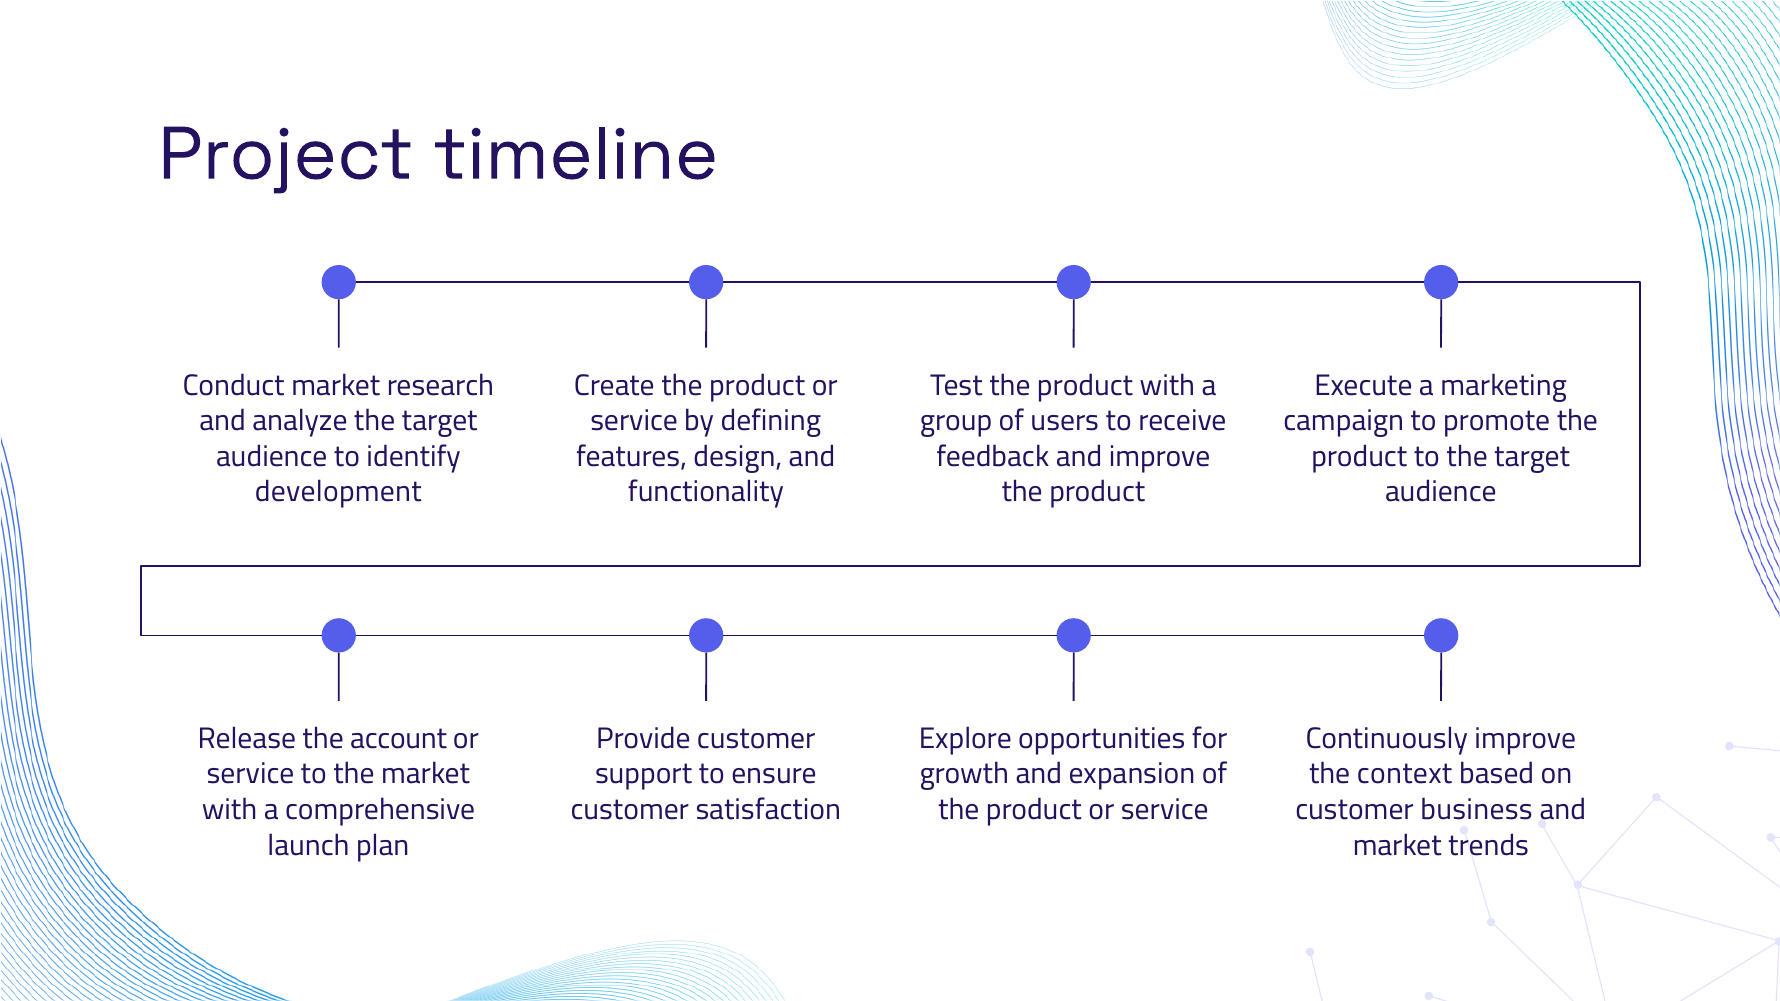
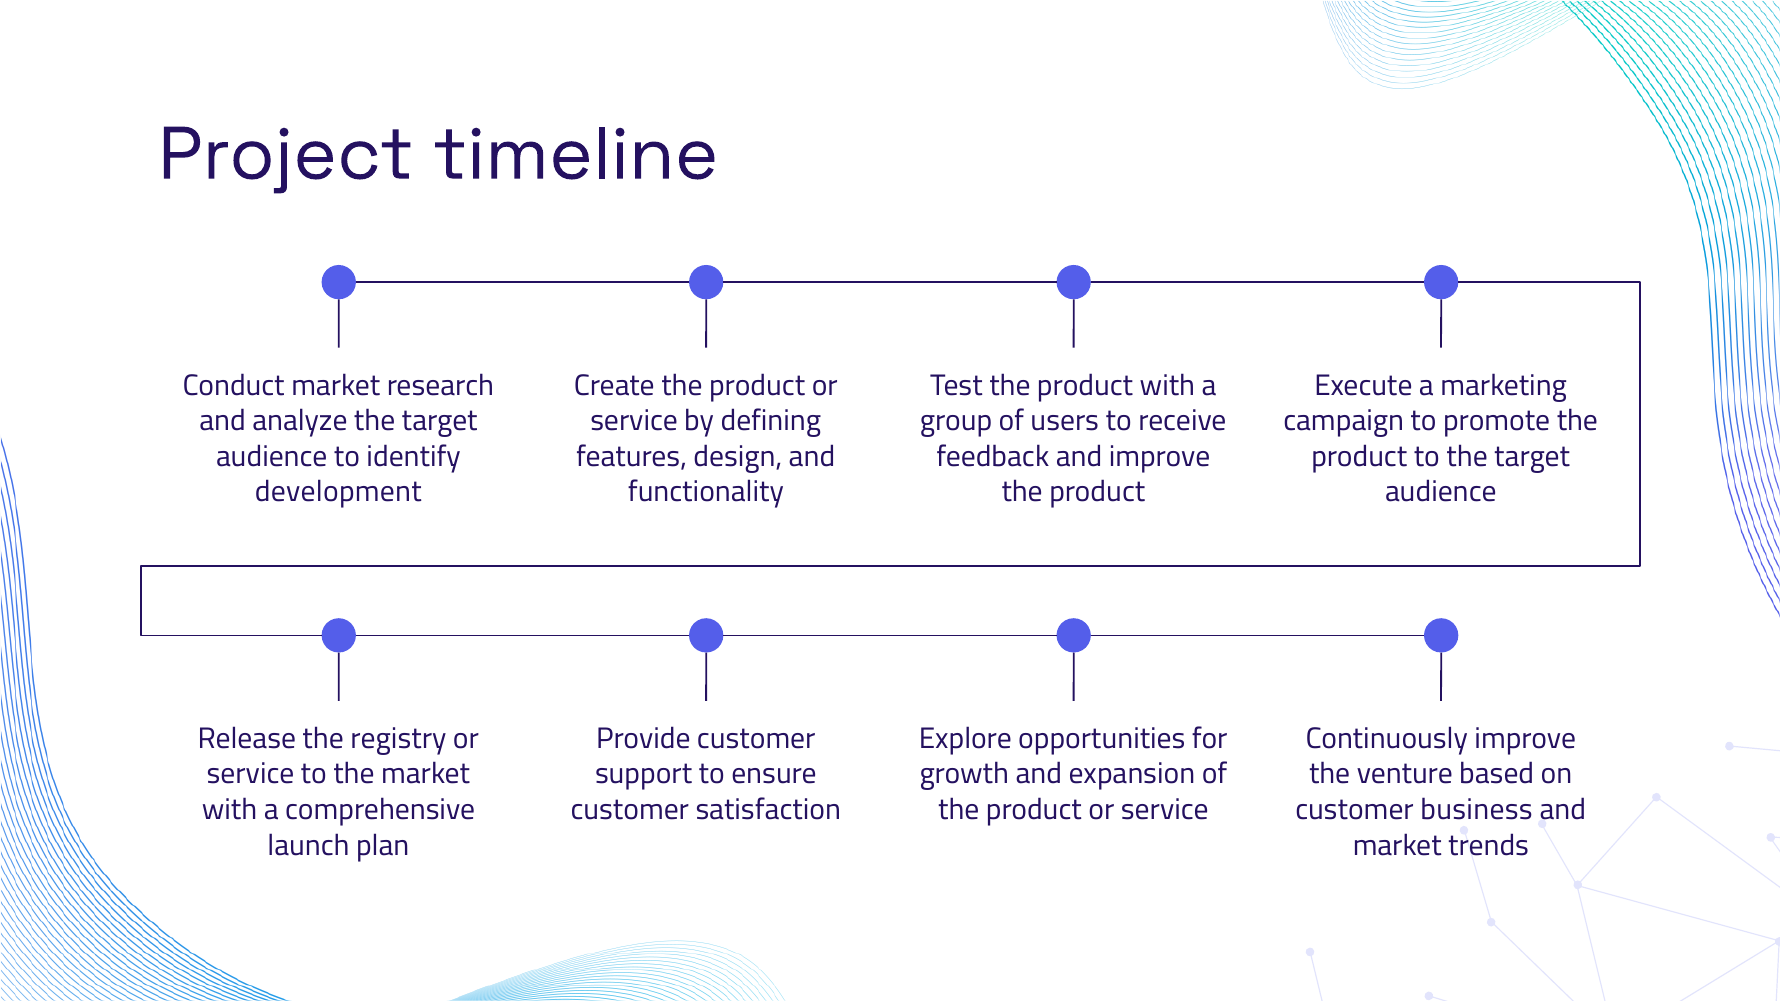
account: account -> registry (398, 739)
context: context -> venture (1405, 774)
